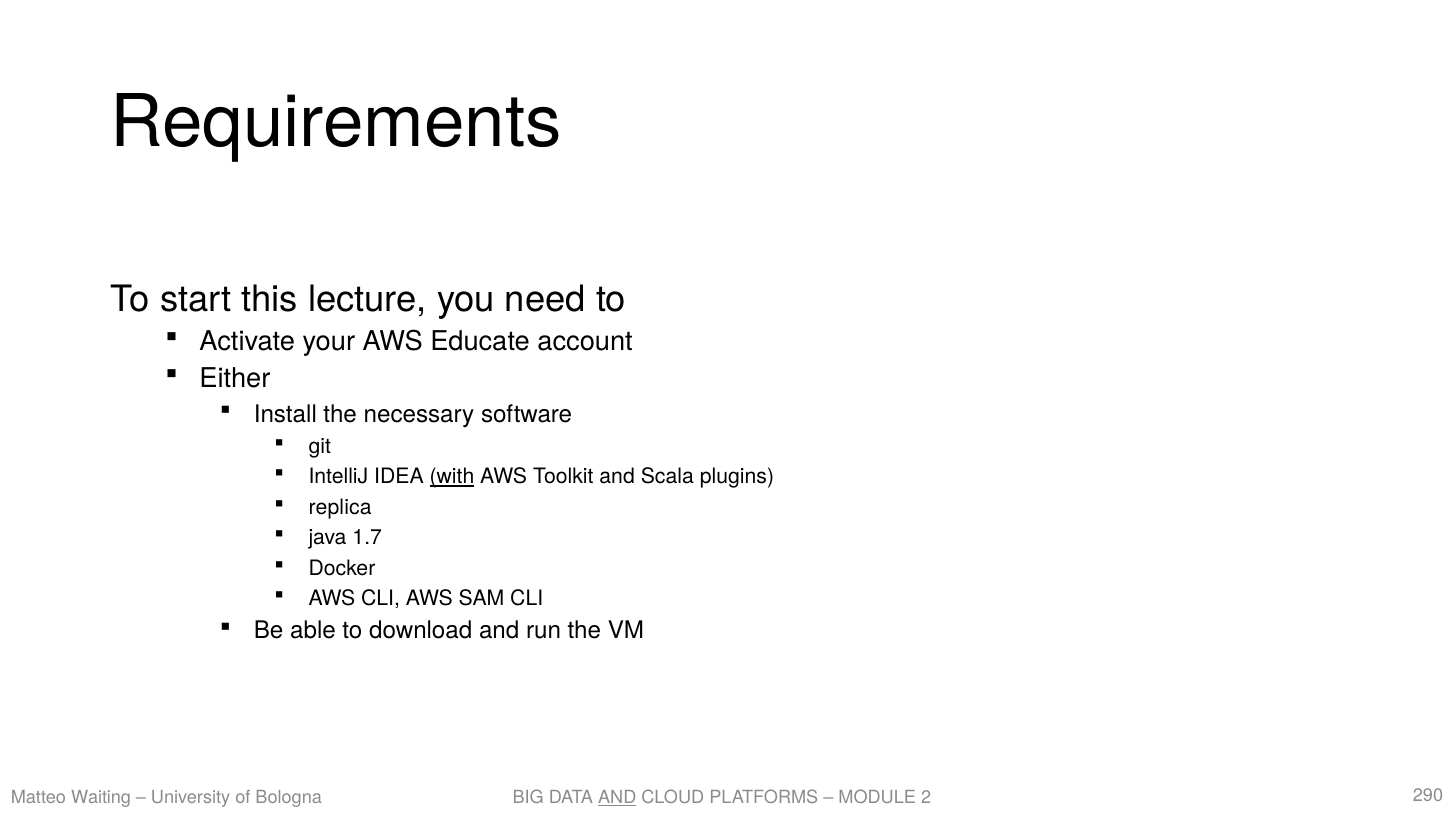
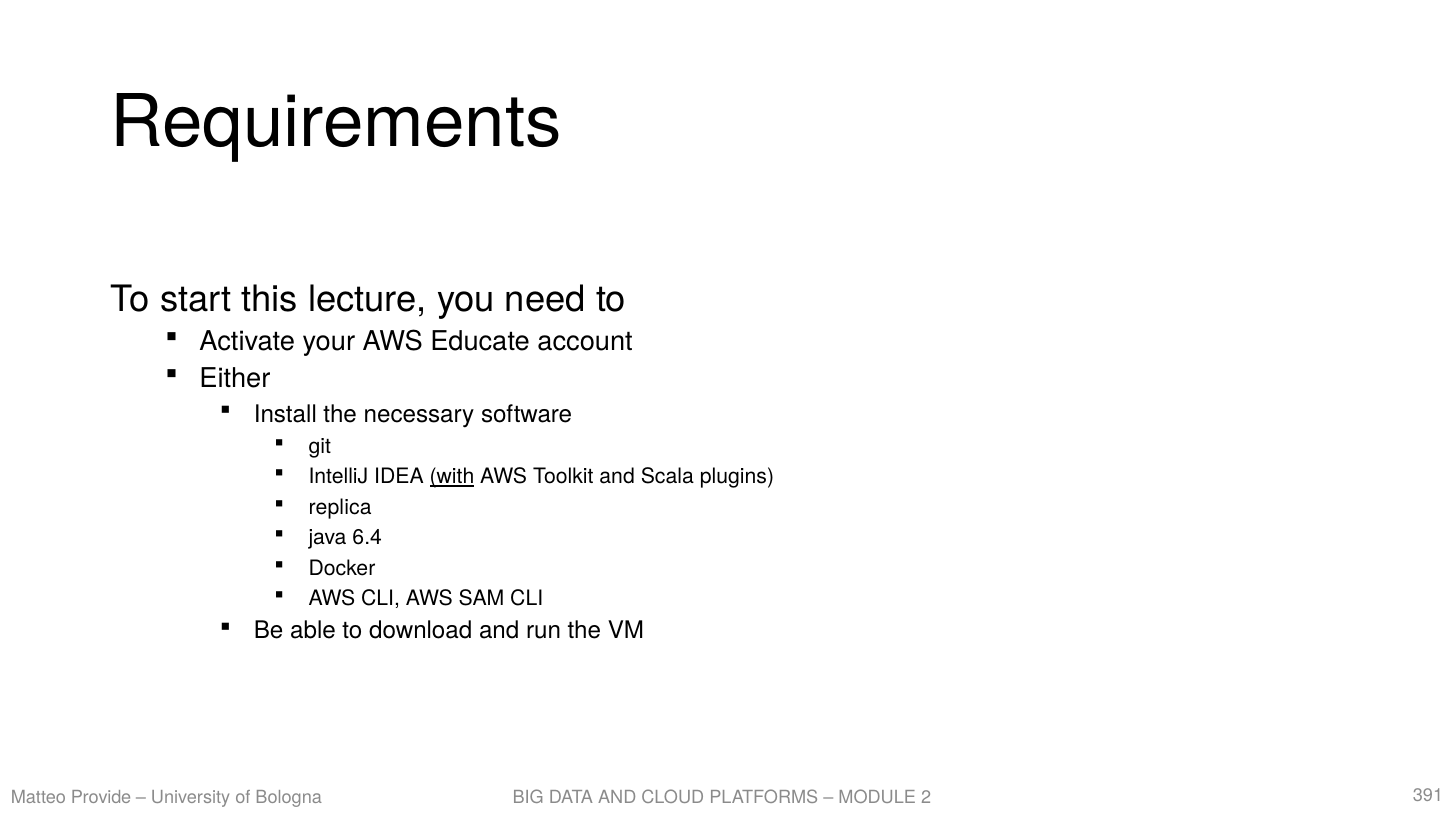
1.7: 1.7 -> 6.4 (367, 538)
Waiting: Waiting -> Provide (101, 797)
AND underline: present -> none (617, 797)
290: 290 -> 391 (1428, 795)
